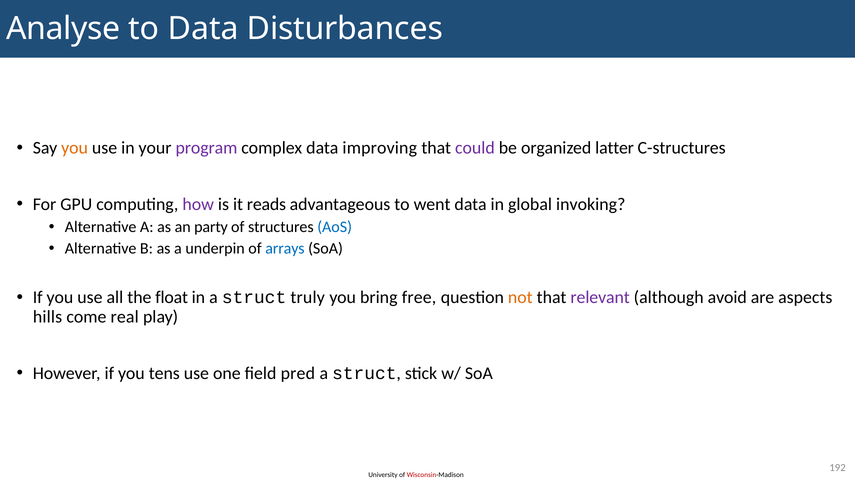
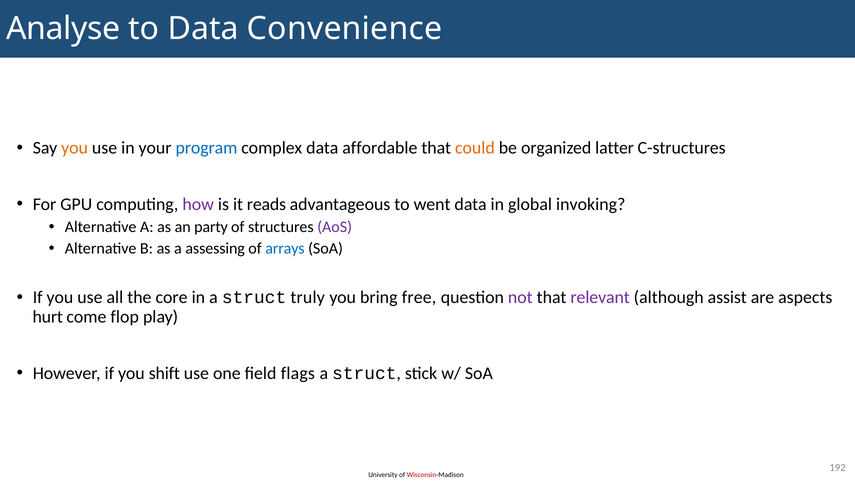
Disturbances: Disturbances -> Convenience (345, 29)
program colour: purple -> blue (206, 148)
improving: improving -> affordable (380, 148)
could colour: purple -> orange (475, 148)
AoS colour: blue -> purple (335, 227)
underpin: underpin -> assessing (215, 249)
float: float -> core (172, 298)
not colour: orange -> purple (520, 298)
avoid: avoid -> assist (727, 298)
hills: hills -> hurt (48, 317)
real: real -> flop (125, 317)
tens: tens -> shift (164, 373)
pred: pred -> flags (298, 373)
